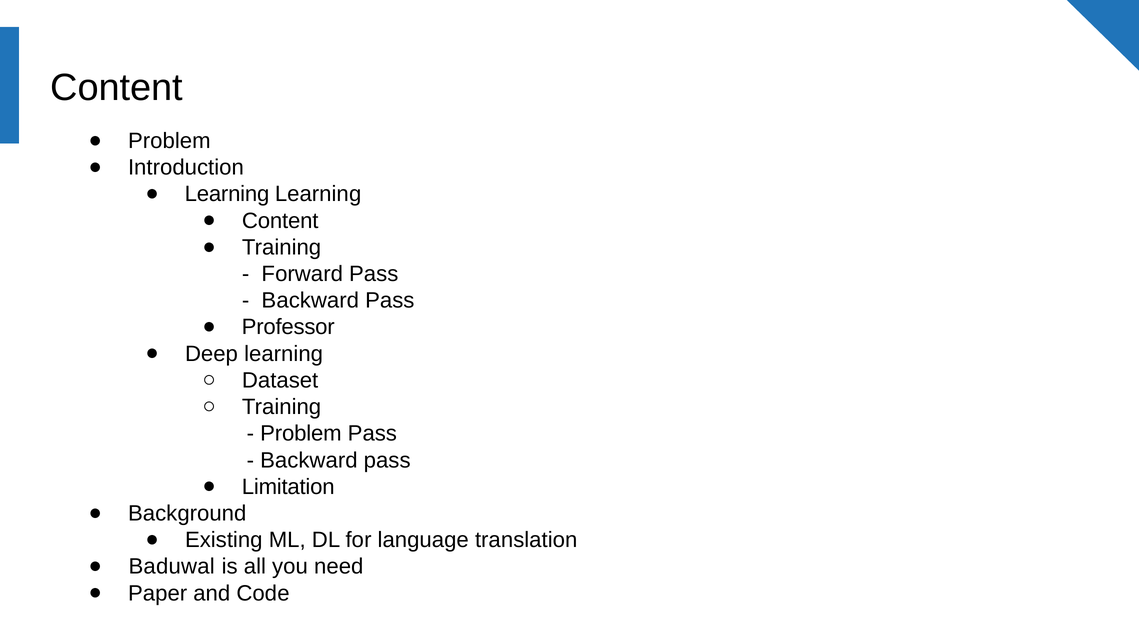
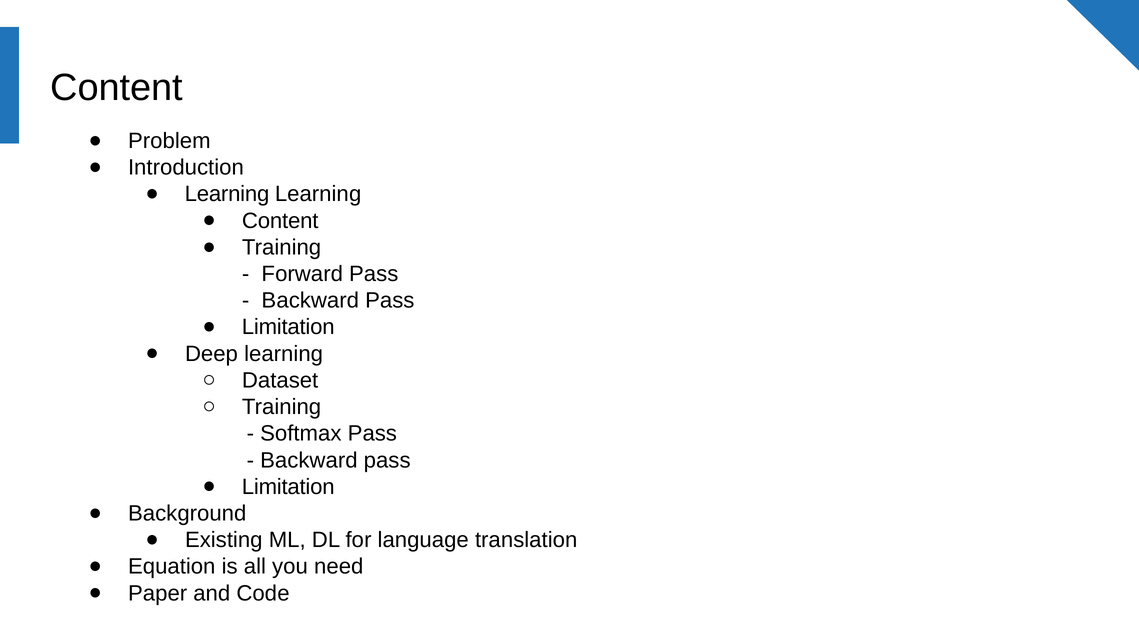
Professor: Professor -> Limitation (288, 327)
Problem: Problem -> Softmax (301, 433)
Baduwal: Baduwal -> Equation (172, 566)
